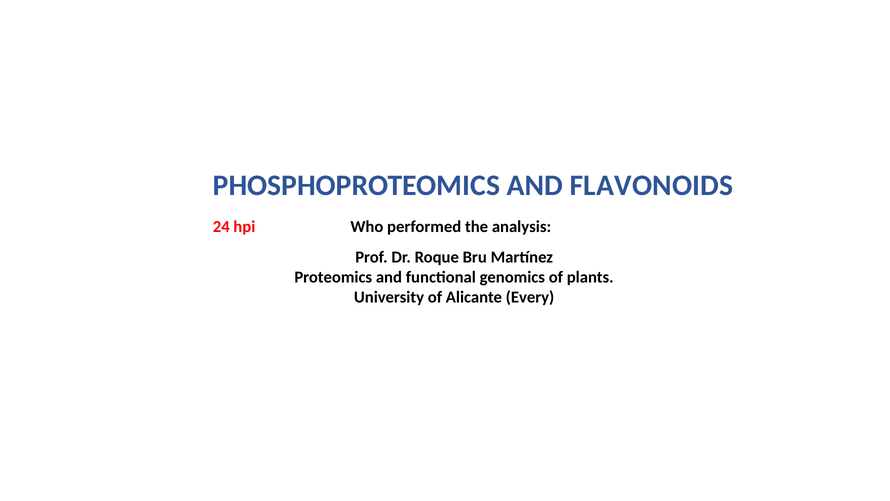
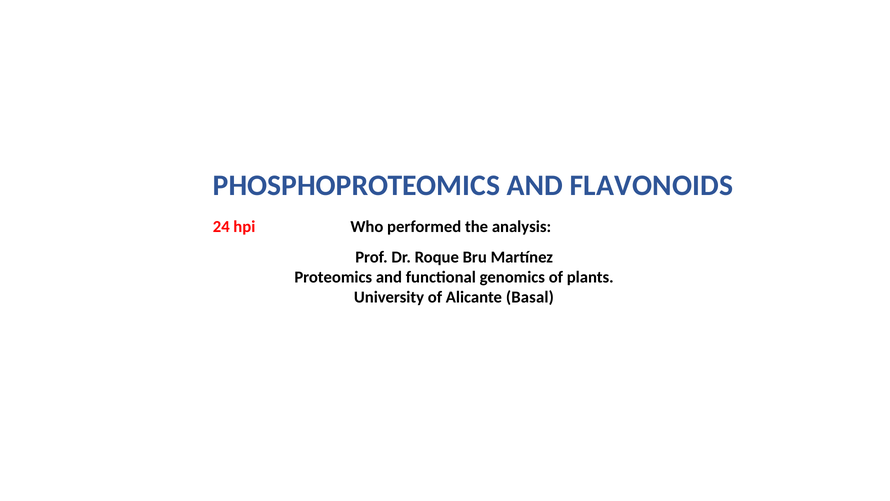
Every: Every -> Basal (530, 297)
